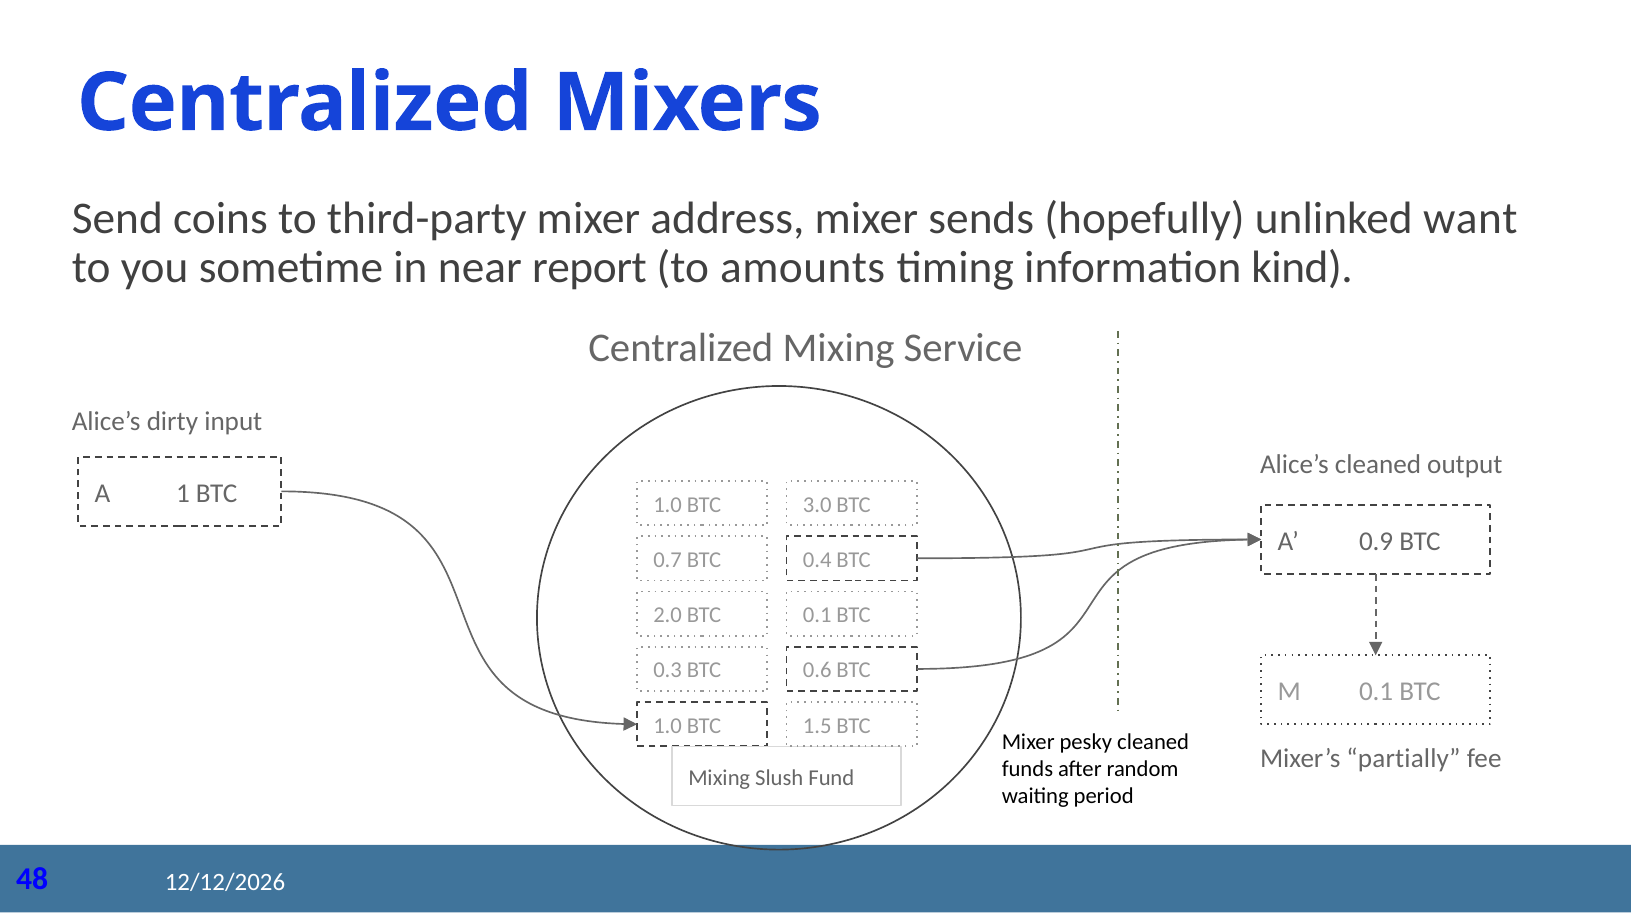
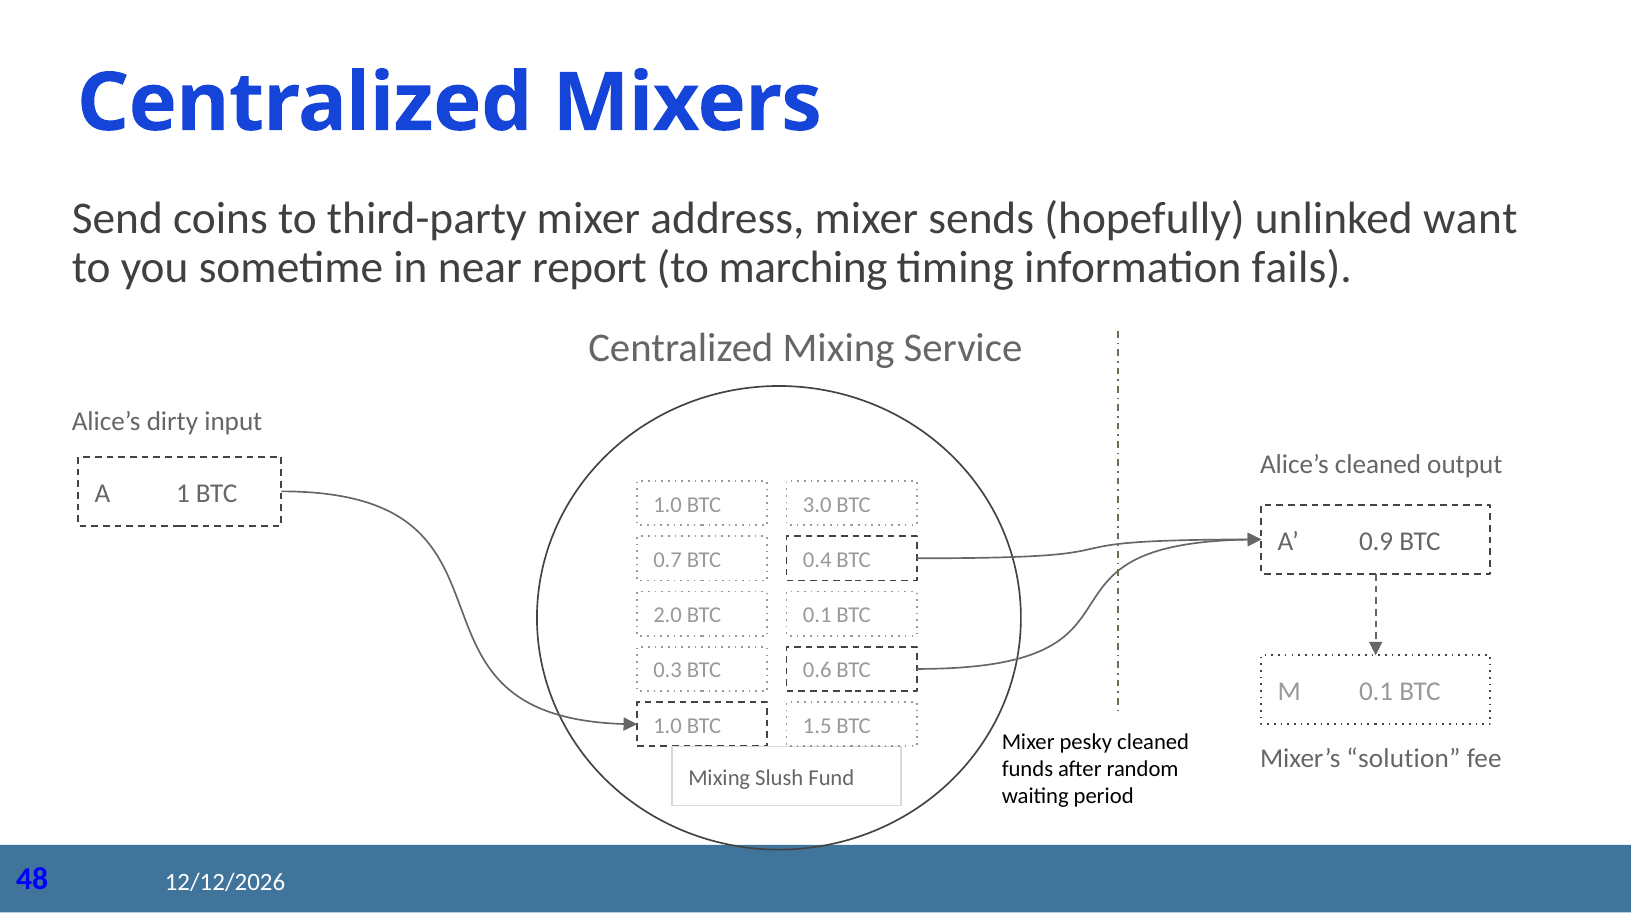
amounts: amounts -> marching (803, 268)
kind: kind -> fails (1302, 268)
partially: partially -> solution (1403, 759)
